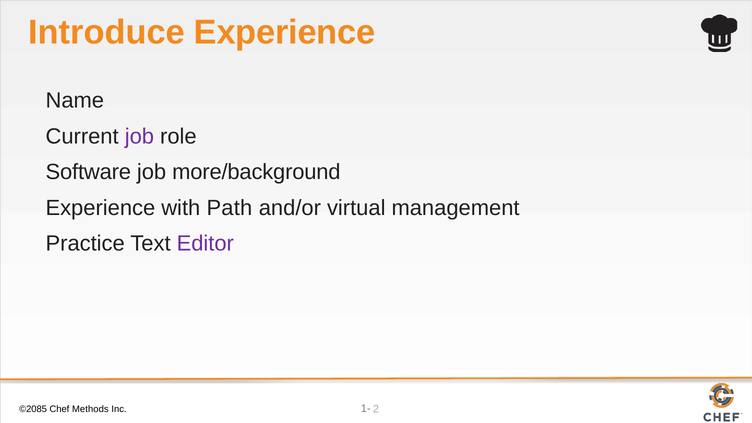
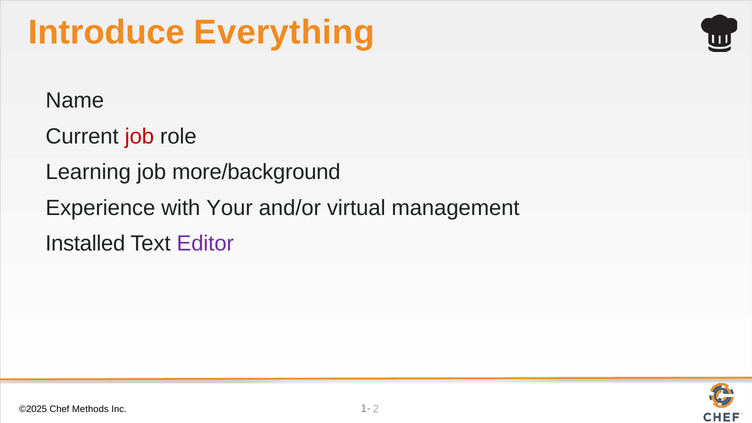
Introduce Experience: Experience -> Everything (284, 33)
job colour: purple -> red (139, 136)
Software: Software -> Learning (88, 172)
Path: Path -> Your (230, 208)
Practice: Practice -> Installed (85, 244)
©2085: ©2085 -> ©2025 (33, 409)
